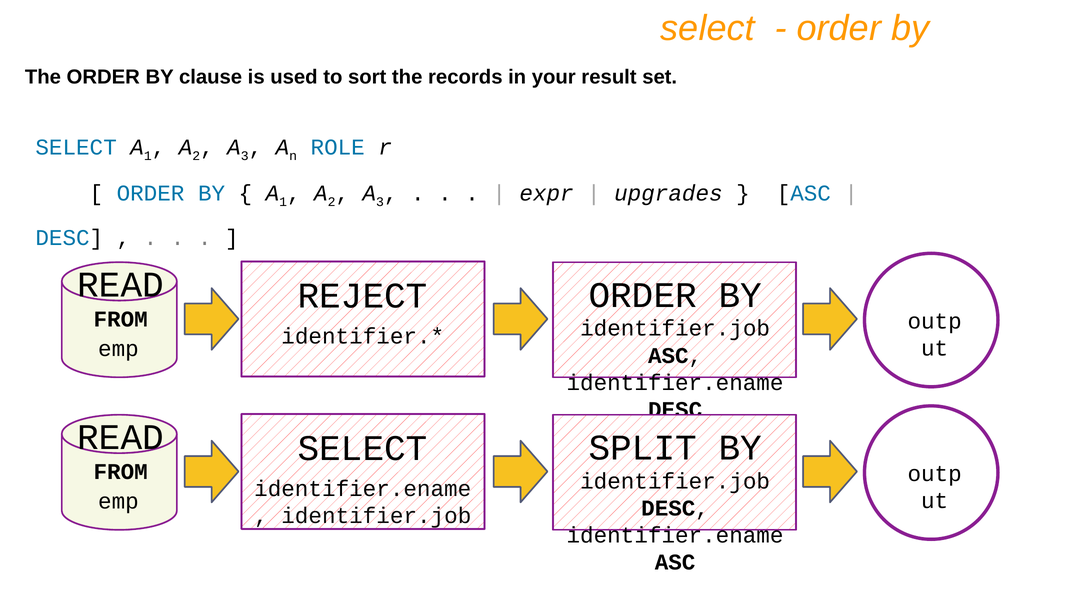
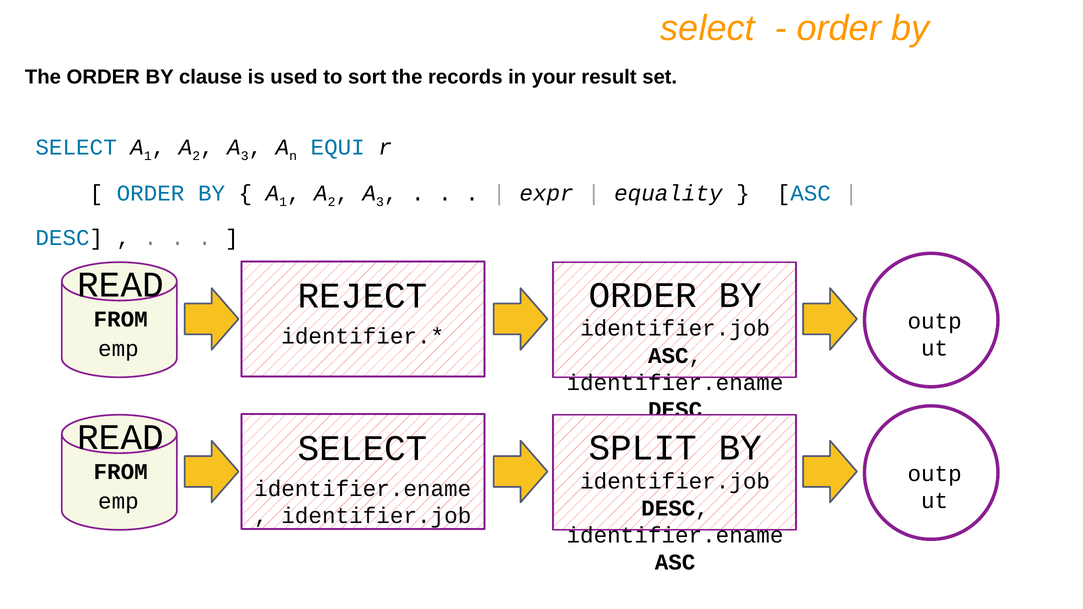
ROLE: ROLE -> EQUI (338, 147)
upgrades: upgrades -> equality (668, 193)
